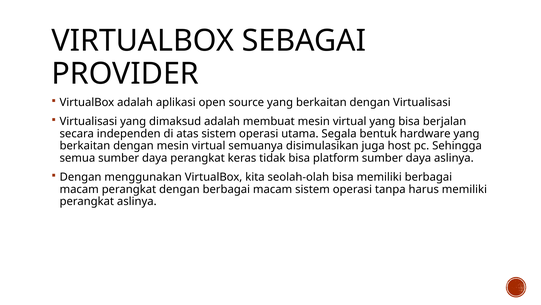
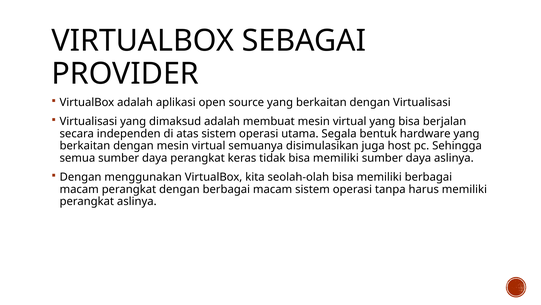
tidak bisa platform: platform -> memiliki (336, 158)
